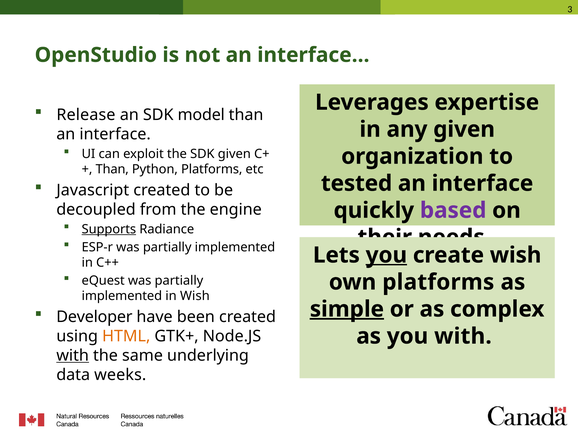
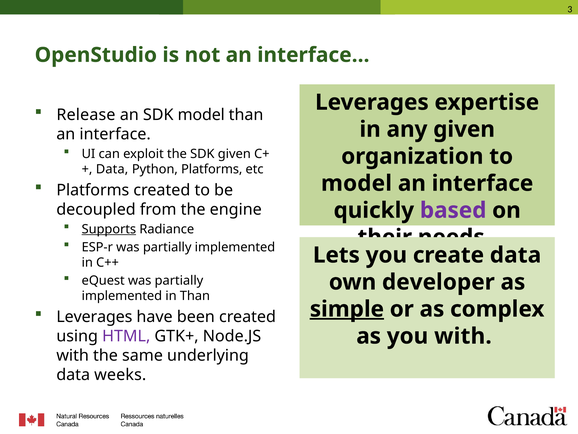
Than: Than -> Data (112, 169)
tested: tested -> model (356, 183)
Javascript: Javascript -> Platforms (93, 190)
you underline: present -> none (386, 255)
create wish: wish -> data (515, 255)
own platforms: platforms -> developer (438, 282)
in Wish: Wish -> Than (195, 296)
Developer: Developer -> Leverages (94, 316)
HTML colour: orange -> purple (126, 336)
with underline: present -> none (73, 355)
